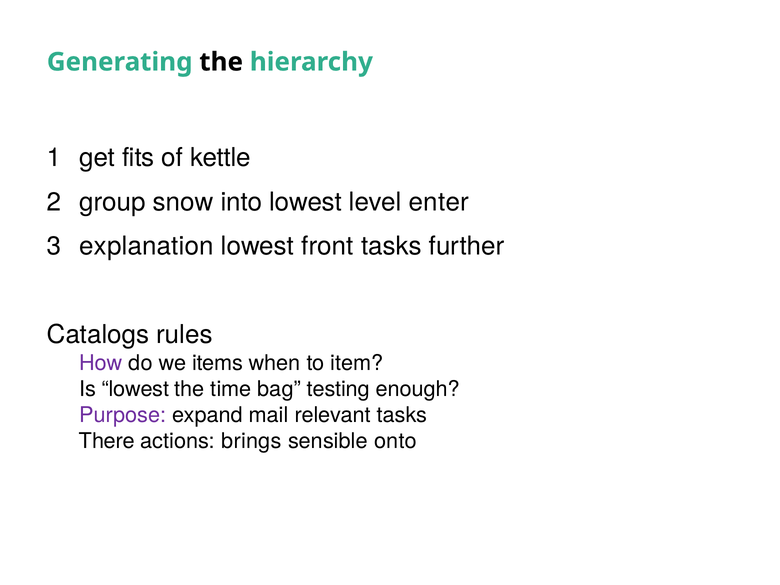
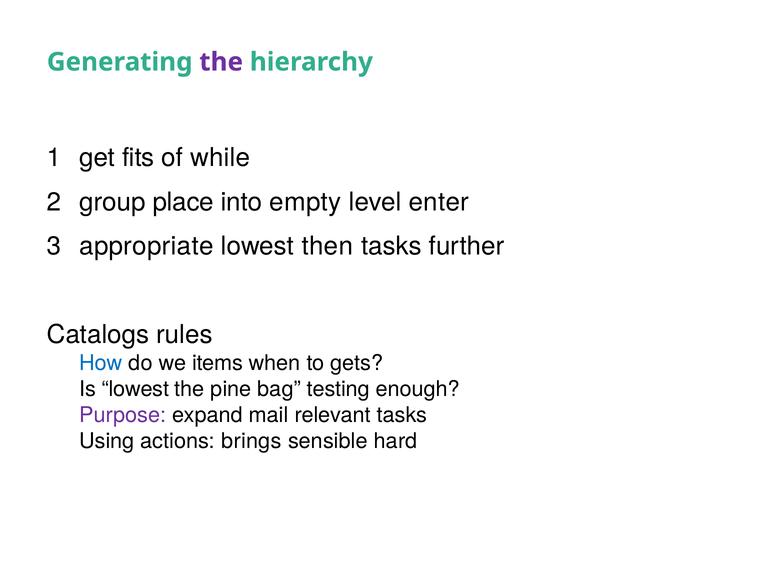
the colour: black -> purple (221, 62)
kettle: kettle -> while (220, 158)
snow: snow -> place (183, 202)
into lowest: lowest -> empty (305, 202)
explanation: explanation -> appropriate (146, 246)
front: front -> then (327, 246)
How colour: purple -> blue (101, 363)
item: item -> gets (357, 363)
time: time -> pine (231, 389)
There: There -> Using (107, 441)
onto: onto -> hard (396, 441)
